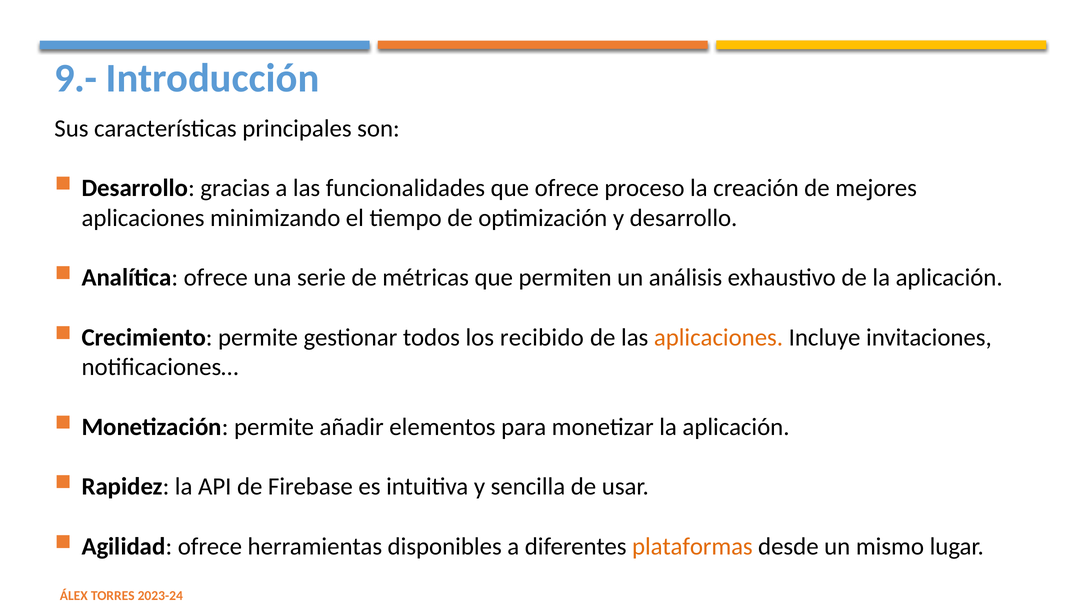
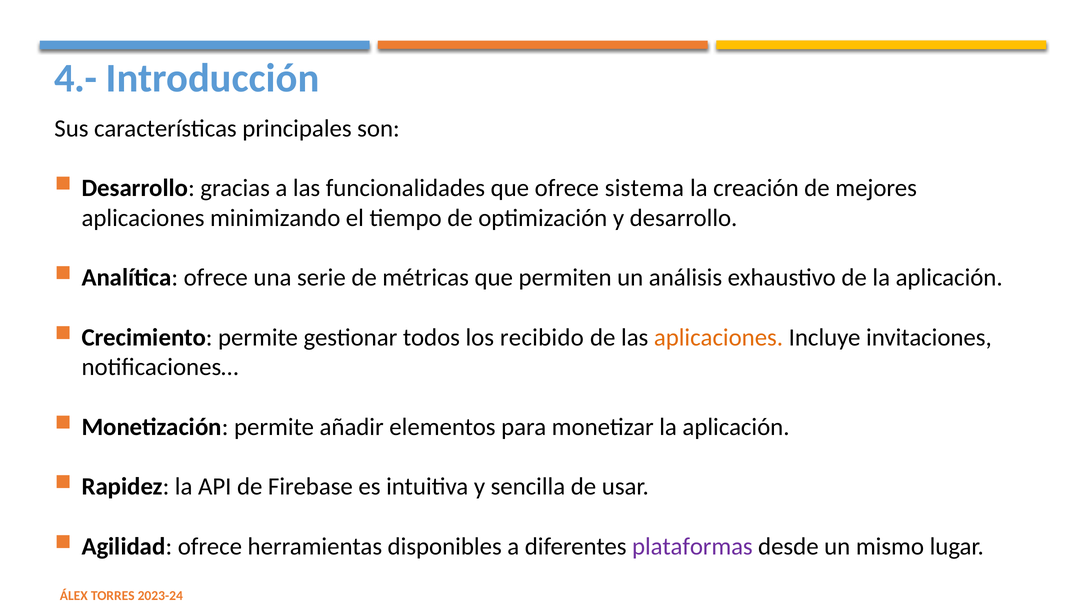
9.-: 9.- -> 4.- (76, 78)
proceso: proceso -> sistema (644, 188)
plataformas colour: orange -> purple (692, 546)
